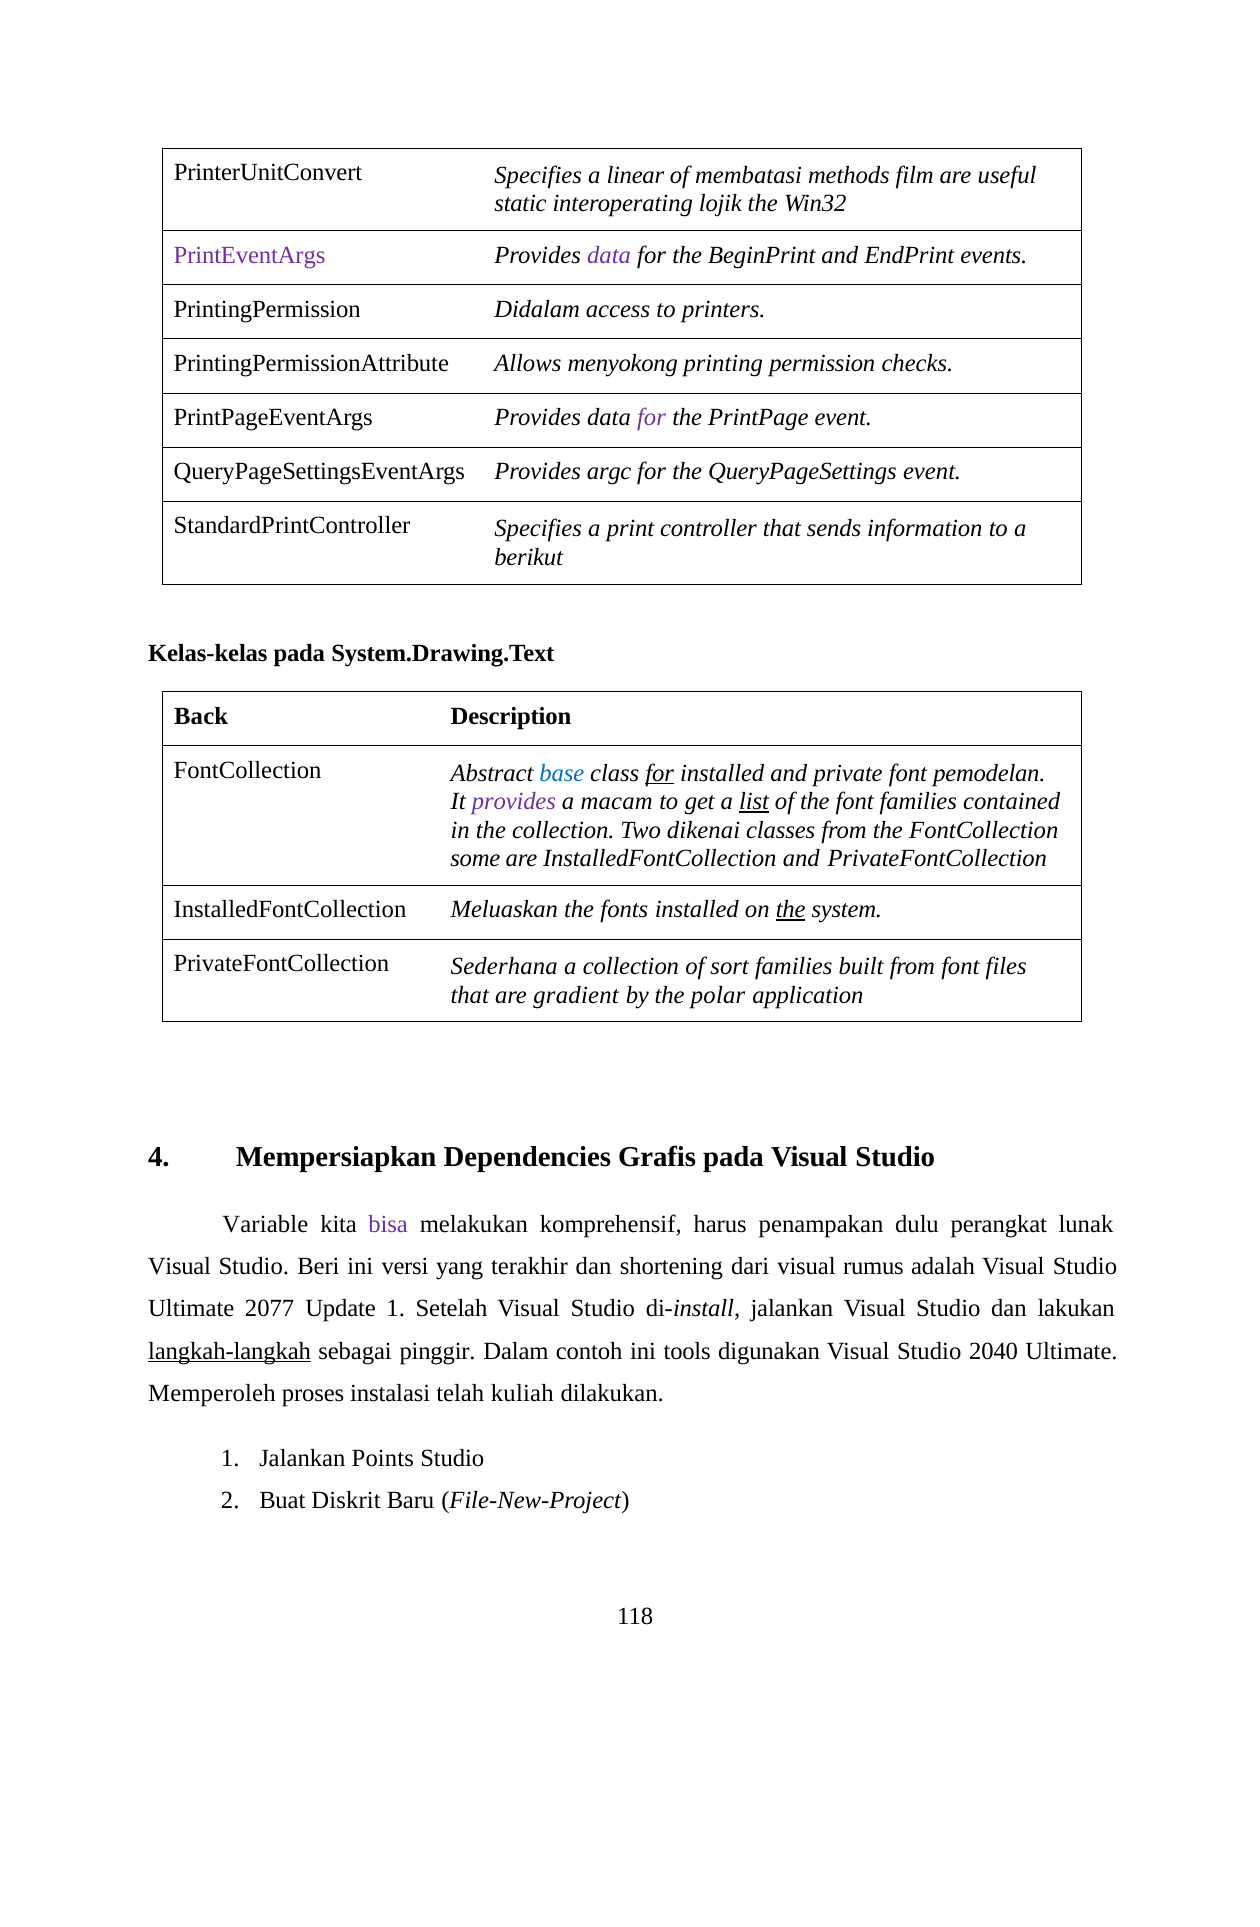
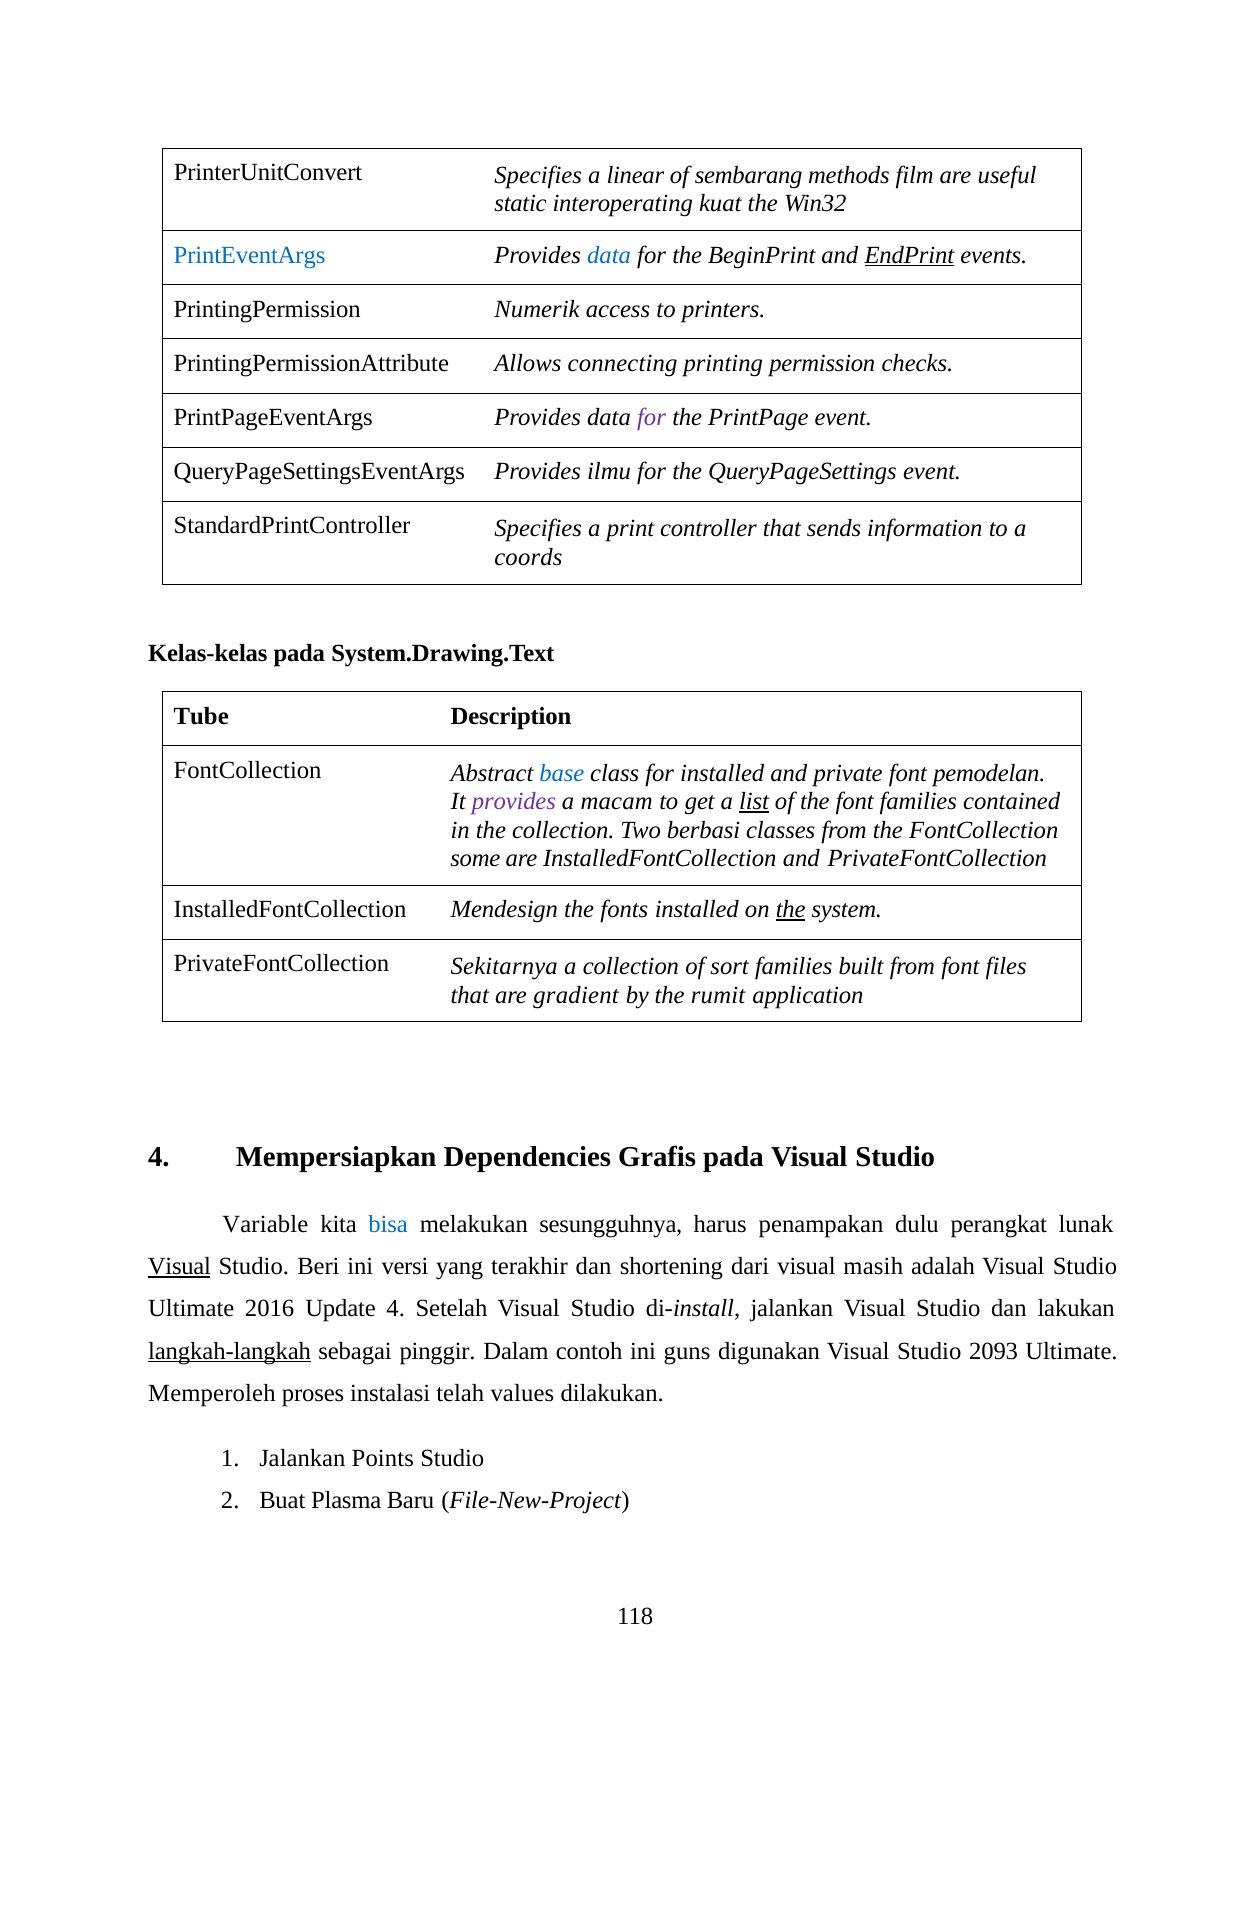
membatasi: membatasi -> sembarang (749, 176)
lojik: lojik -> kuat (720, 204)
PrintEventArgs colour: purple -> blue (250, 255)
data colour: purple -> blue (609, 255)
EndPrint underline: none -> present (909, 255)
Didalam: Didalam -> Numerik (537, 309)
menyokong: menyokong -> connecting (623, 363)
argc: argc -> ilmu (609, 472)
berikut: berikut -> coords (528, 557)
Back: Back -> Tube (201, 716)
for underline: present -> none (660, 773)
dikenai: dikenai -> berbasi (704, 830)
Meluaskan: Meluaskan -> Mendesign (504, 909)
Sederhana: Sederhana -> Sekitarnya (504, 967)
polar: polar -> rumit (718, 995)
bisa colour: purple -> blue (388, 1224)
komprehensif: komprehensif -> sesungguhnya (611, 1224)
Visual underline: none -> present (179, 1266)
rumus: rumus -> masih (873, 1266)
2077: 2077 -> 2016 (270, 1309)
Update 1: 1 -> 4 (396, 1309)
tools: tools -> guns (687, 1351)
2040: 2040 -> 2093 (994, 1351)
kuliah: kuliah -> values (522, 1393)
Diskrit: Diskrit -> Plasma (346, 1501)
